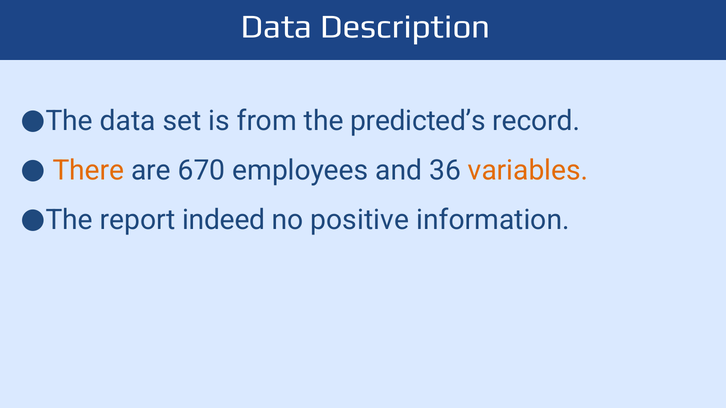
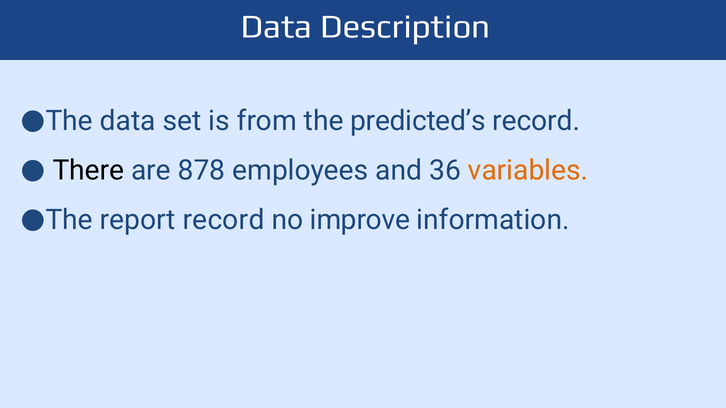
There colour: orange -> black (88, 171)
670: 670 -> 878 (202, 171)
report indeed: indeed -> record (224, 220)
positive: positive -> improve (360, 220)
